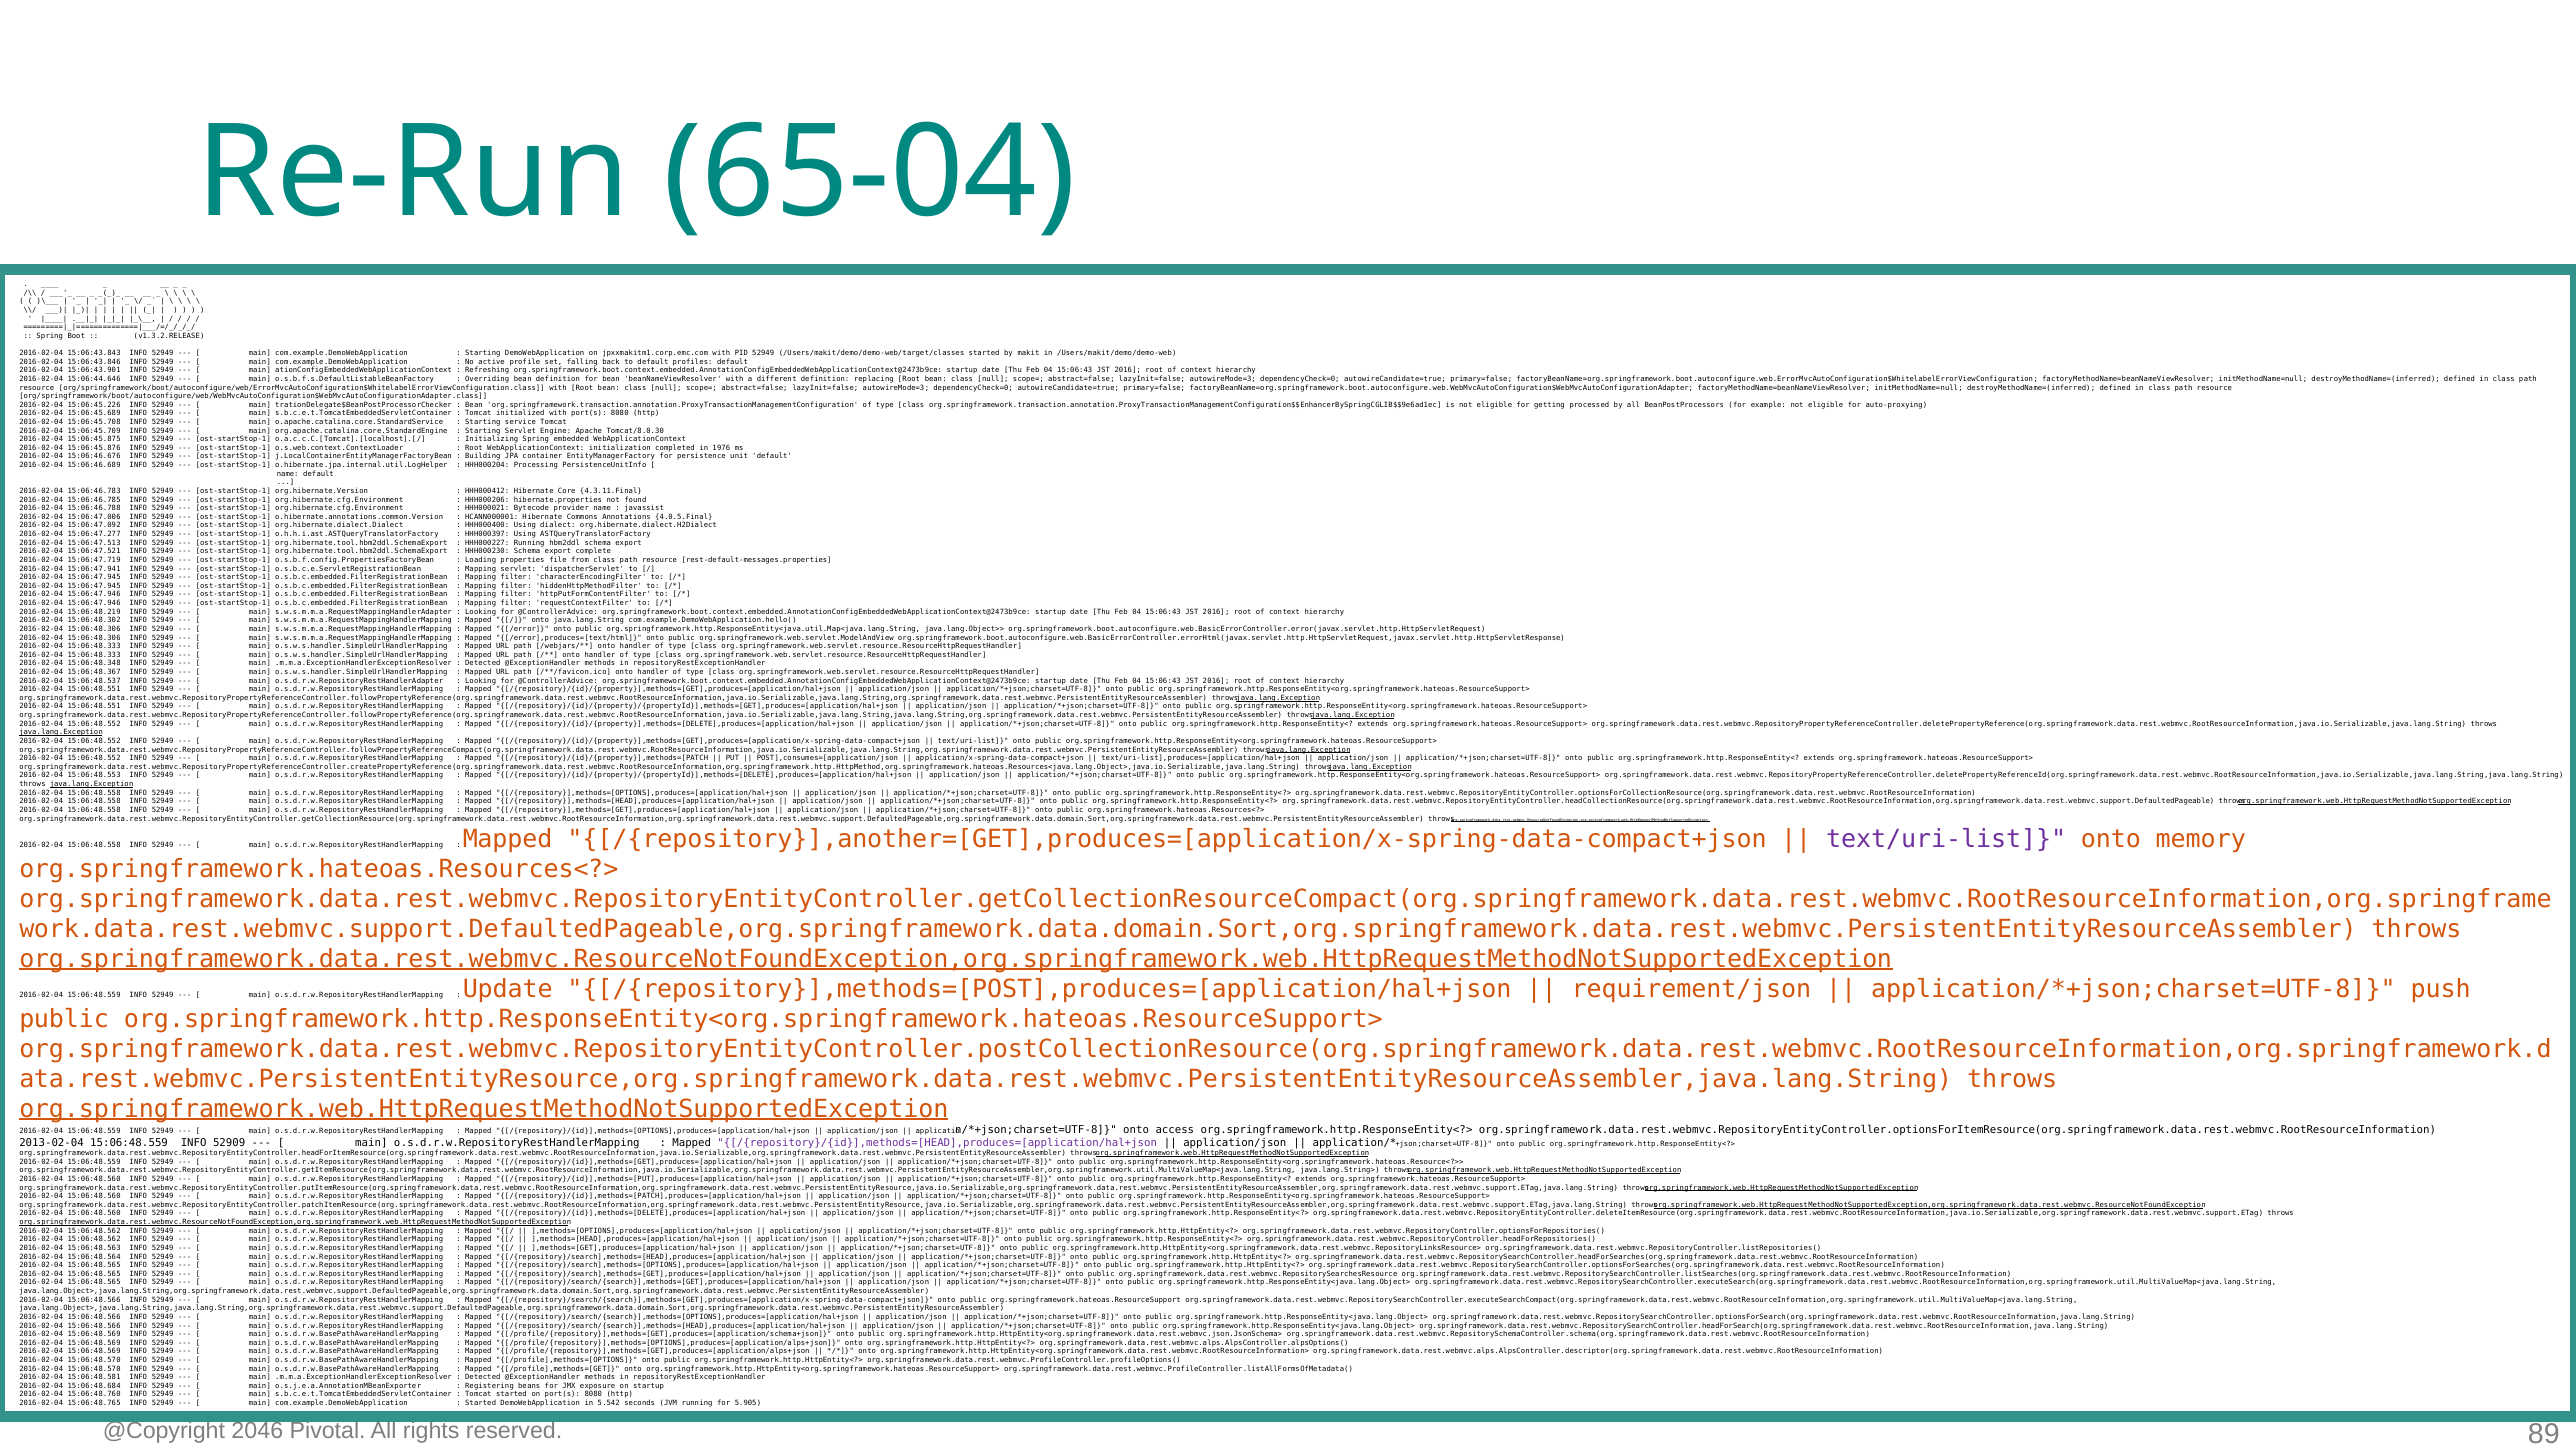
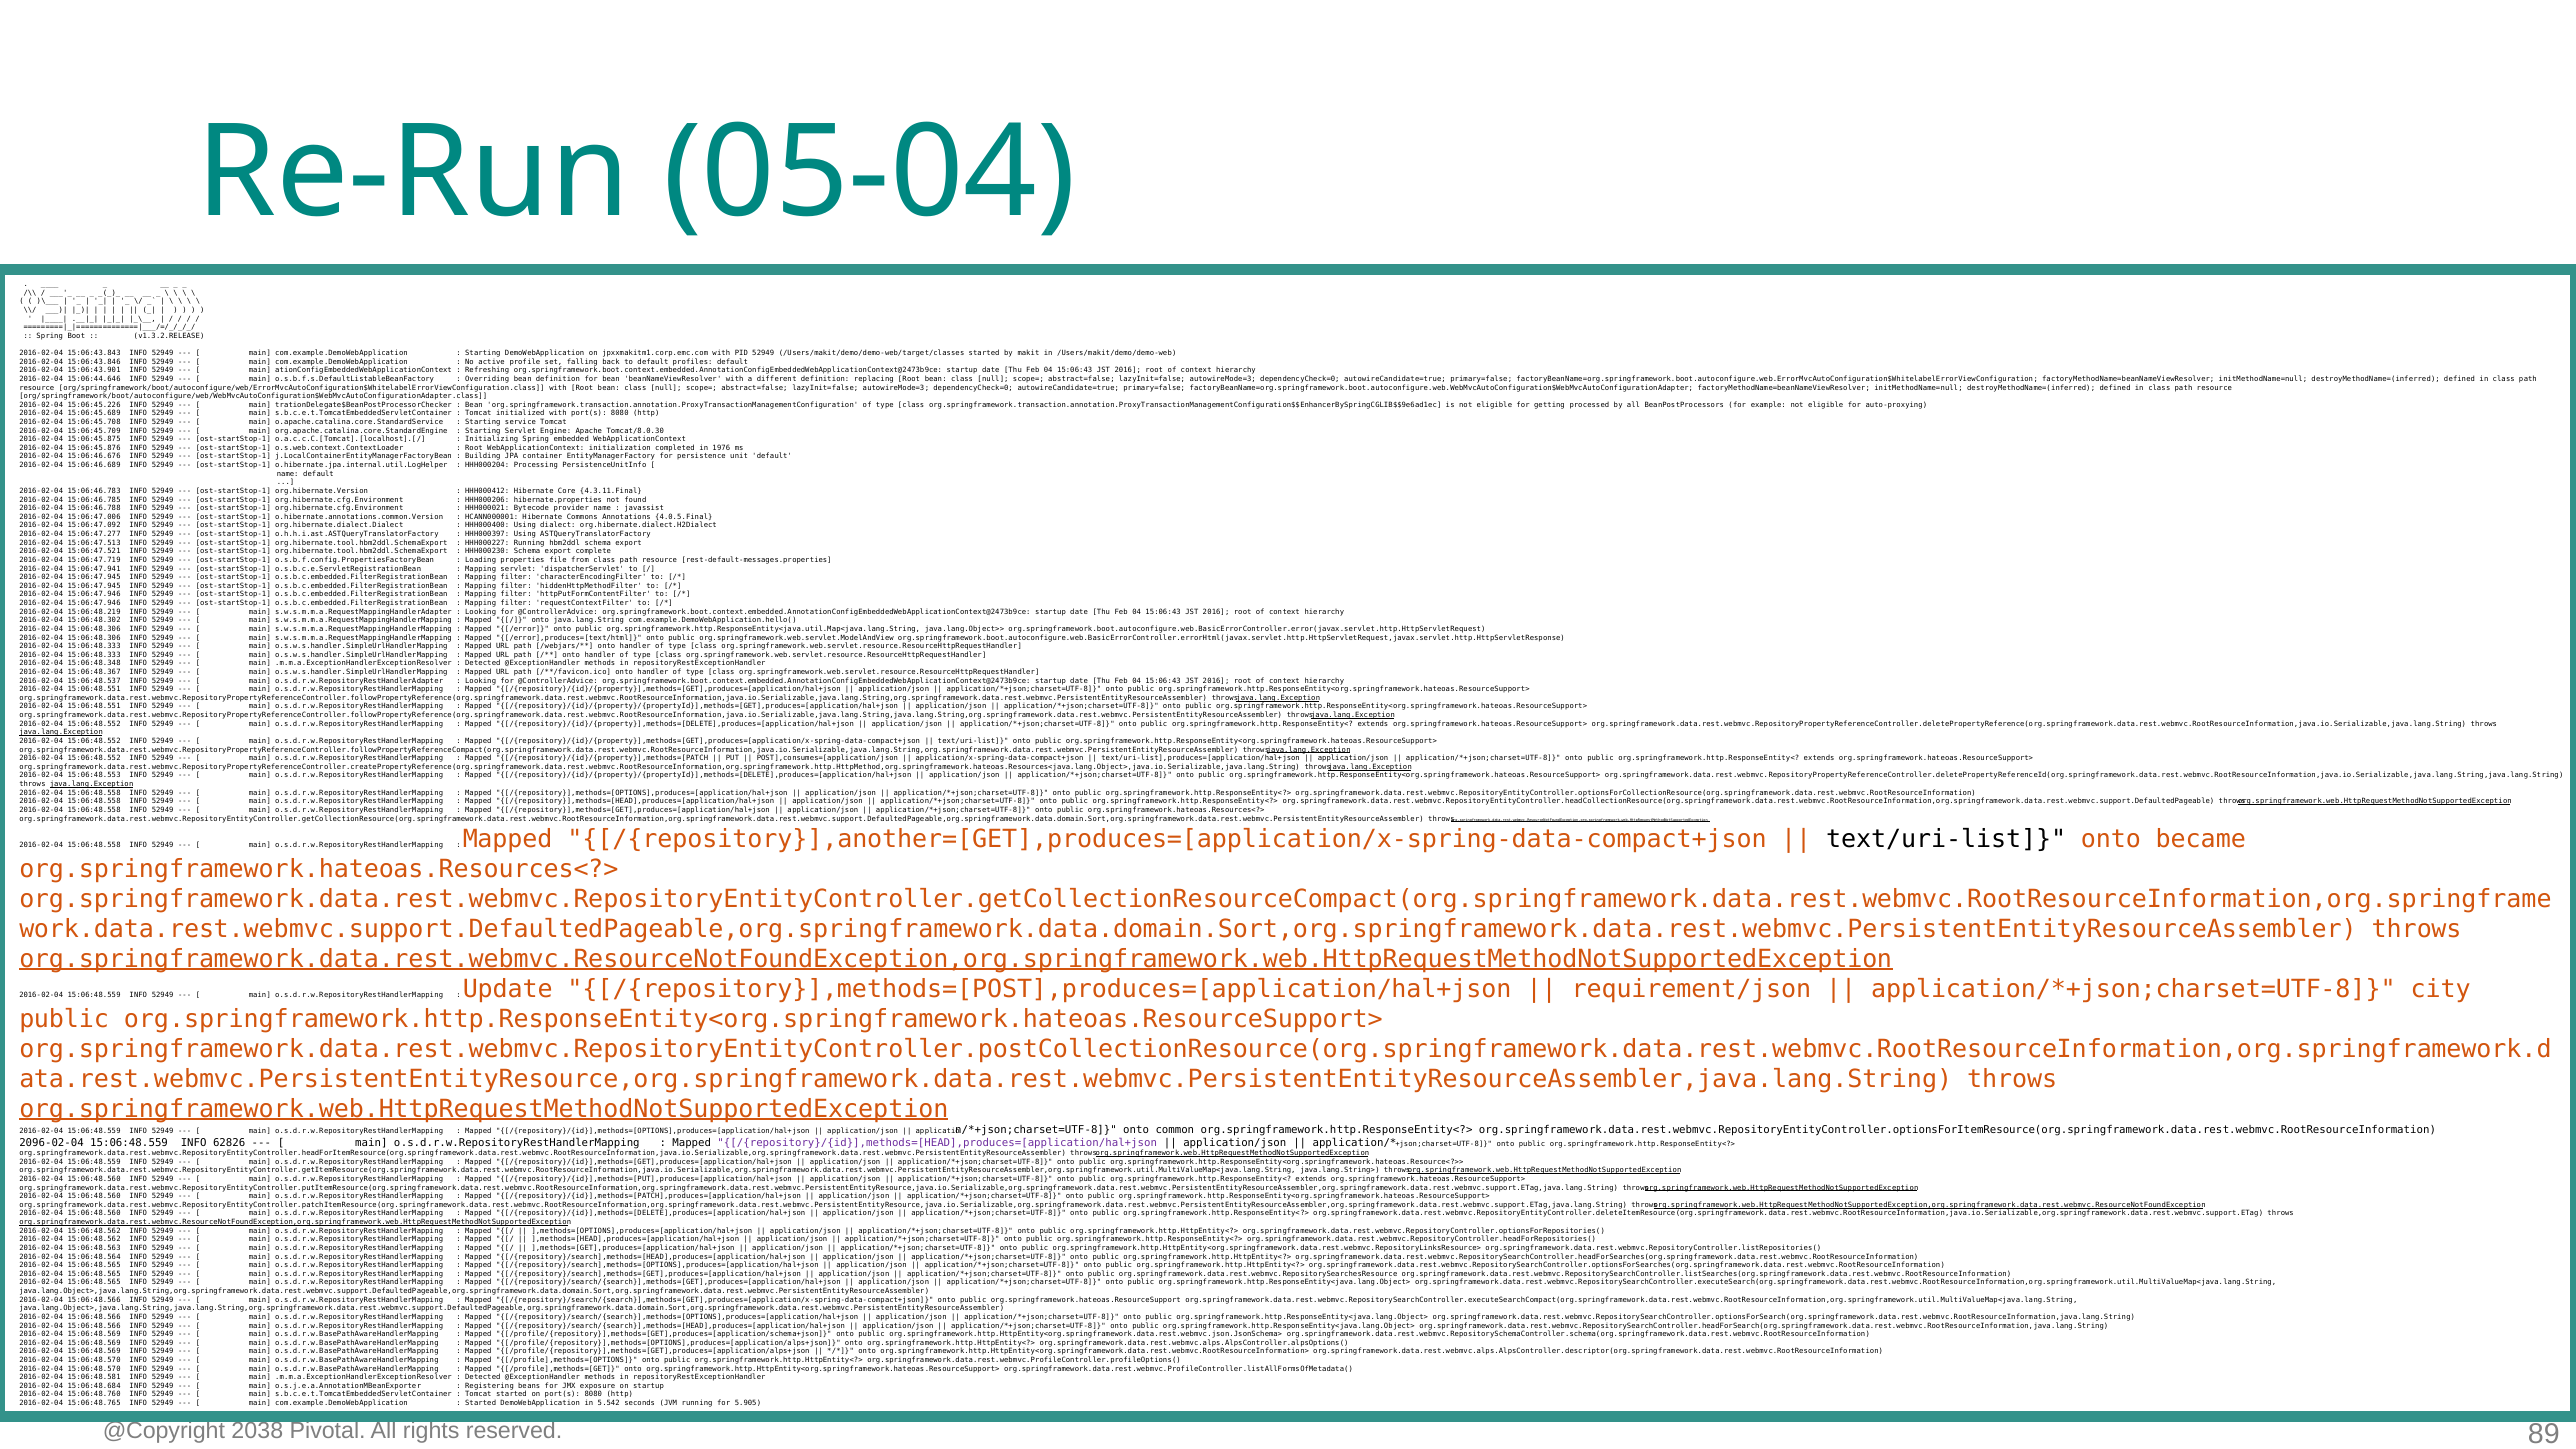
65-04: 65-04 -> 05-04 (870, 173)
text/uri-list colour: purple -> black (1946, 839)
memory: memory -> became (2201, 839)
push: push -> city (2441, 989)
access: access -> common (1175, 1130)
2013-02-04: 2013-02-04 -> 2096-02-04 (52, 1143)
52909: 52909 -> 62826 (229, 1143)
2046: 2046 -> 2038 (257, 1431)
